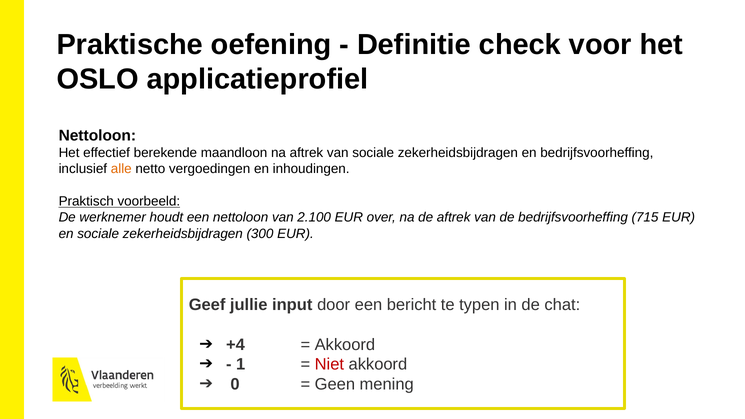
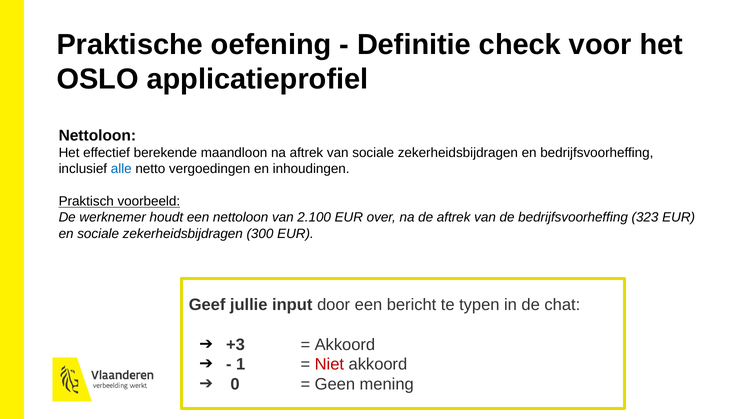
alle colour: orange -> blue (121, 169)
715: 715 -> 323 (645, 218)
+4: +4 -> +3 (235, 345)
